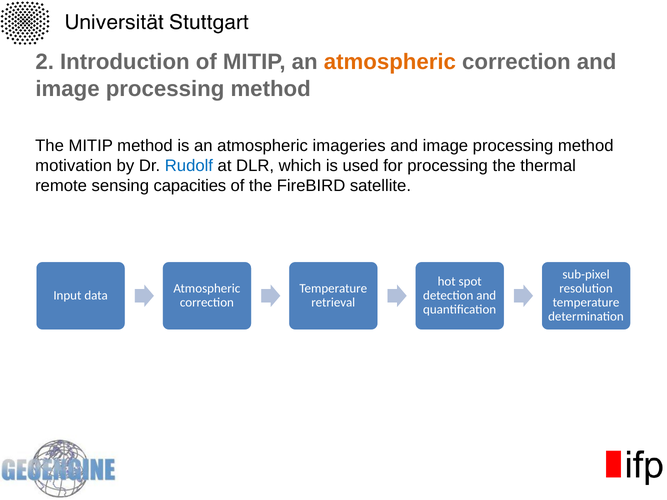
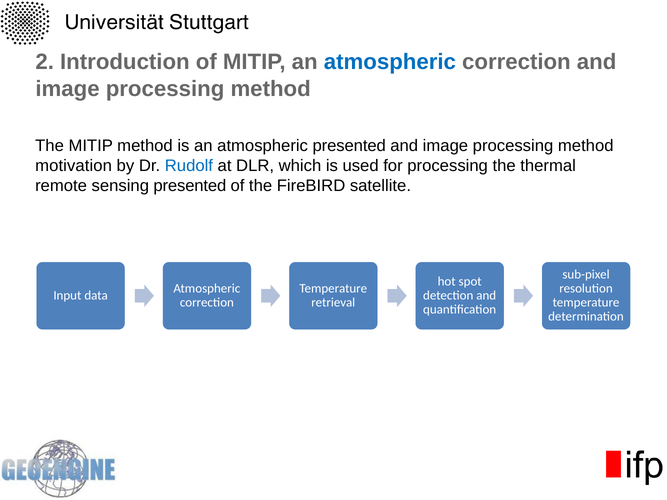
atmospheric colour: orange -> blue (390, 62)
atmospheric imageries: imageries -> presented (349, 146)
sensing capacities: capacities -> presented (190, 186)
